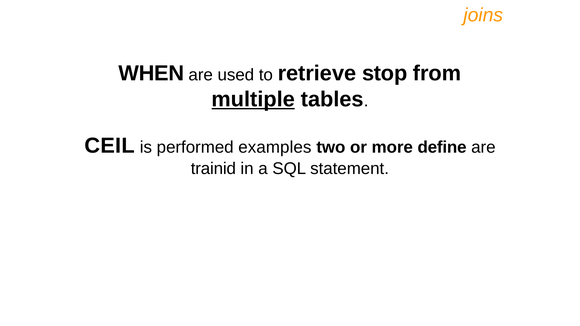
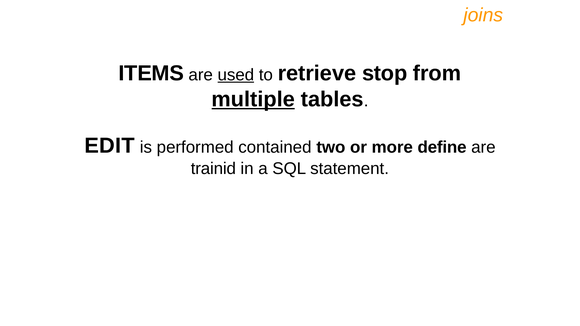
WHEN: WHEN -> ITEMS (151, 73)
used underline: none -> present (236, 75)
CEIL: CEIL -> EDIT (110, 146)
examples: examples -> contained (275, 147)
